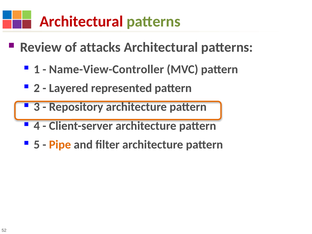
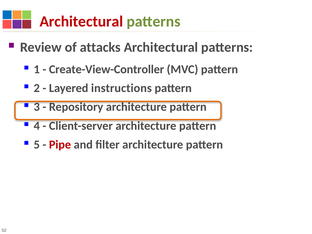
Name-View-Controller: Name-View-Controller -> Create-View-Controller (107, 69)
represented: represented -> instructions (121, 88)
Pipe colour: orange -> red (60, 145)
